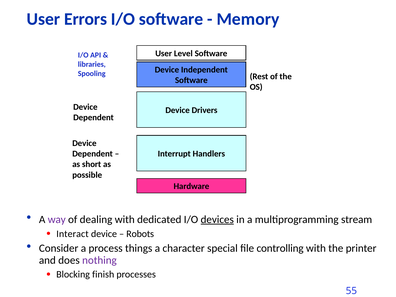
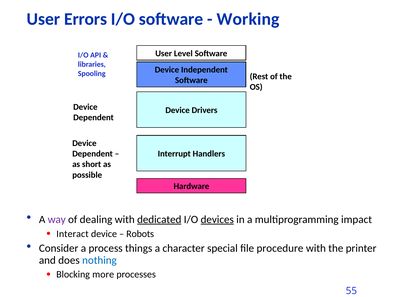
Memory: Memory -> Working (248, 19)
dedicated underline: none -> present (159, 219)
stream: stream -> impact (357, 219)
controlling: controlling -> procedure (280, 248)
nothing colour: purple -> blue (99, 260)
finish: finish -> more (103, 274)
